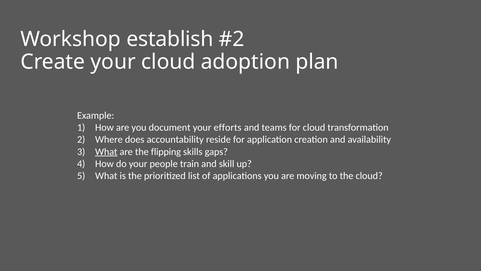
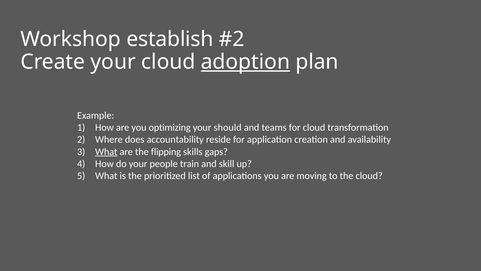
adoption underline: none -> present (245, 62)
document: document -> optimizing (170, 127)
efforts: efforts -> should (228, 127)
